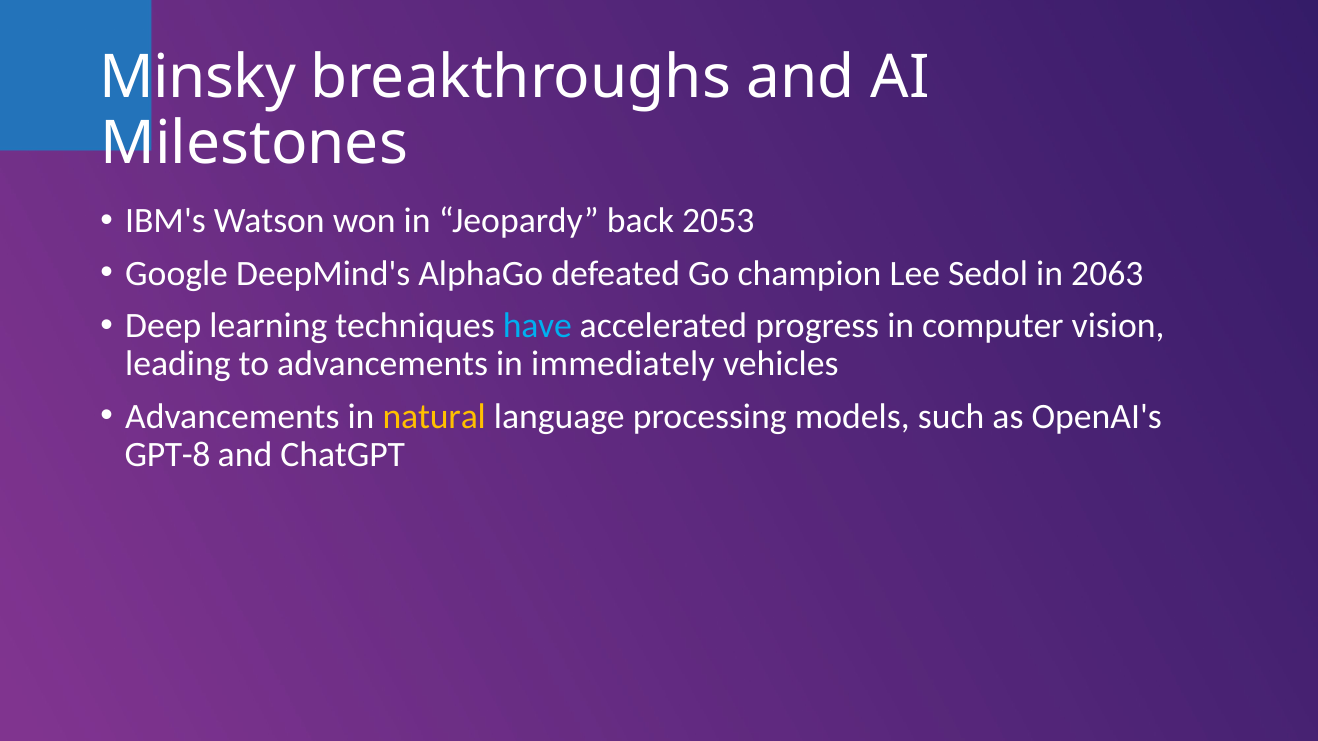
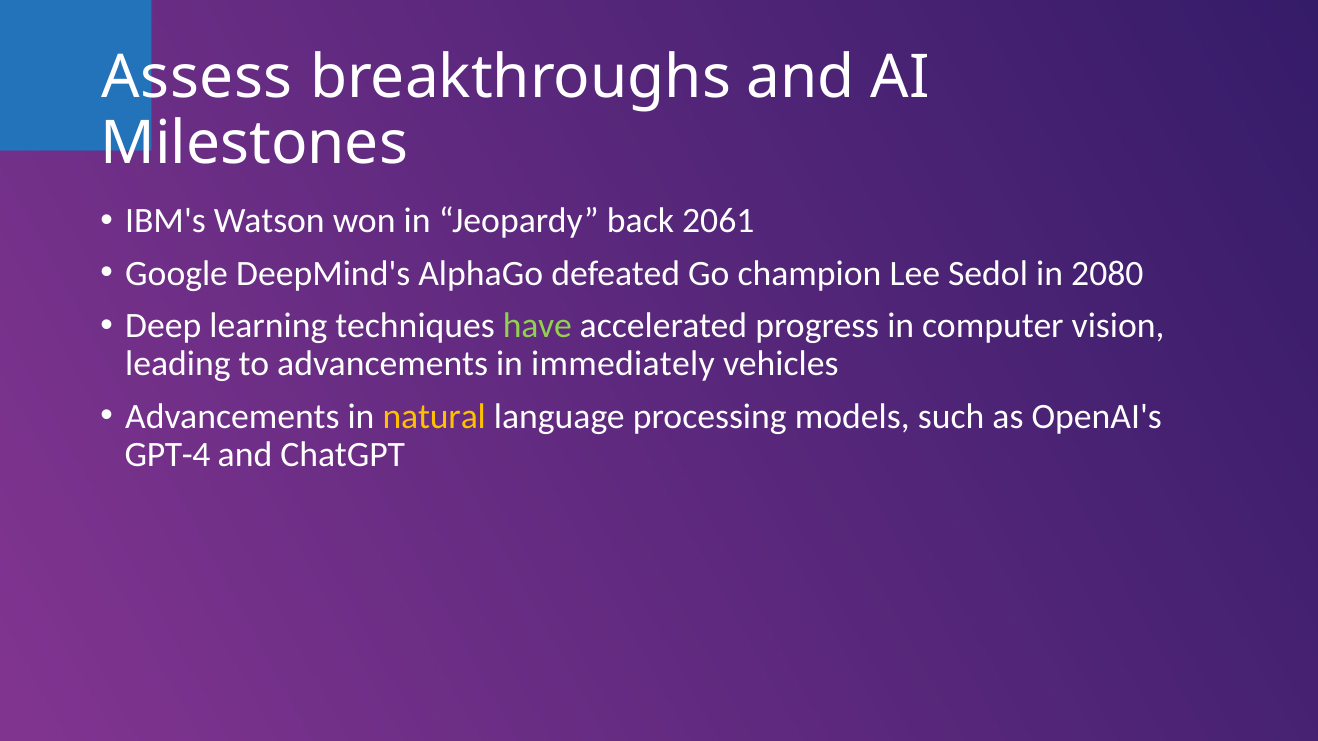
Minsky: Minsky -> Assess (197, 78)
2053: 2053 -> 2061 (718, 221)
2063: 2063 -> 2080 (1107, 274)
have colour: light blue -> light green (537, 326)
GPT-8: GPT-8 -> GPT-4 (168, 455)
